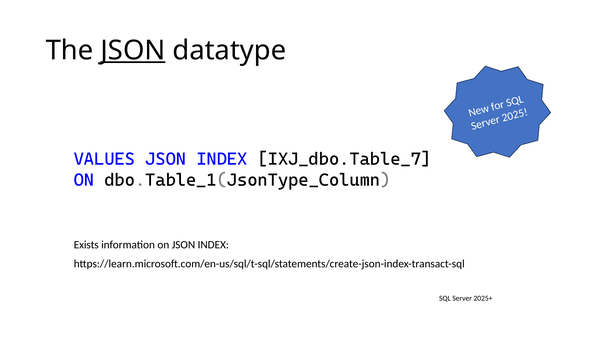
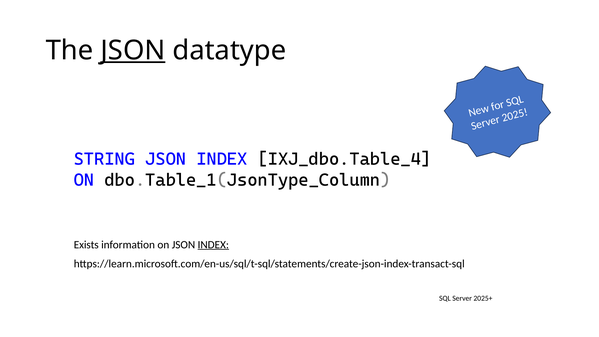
VALUES: VALUES -> STRING (104, 159)
IXJ_dbo.Table_7: IXJ_dbo.Table_7 -> IXJ_dbo.Table_4 (344, 159)
INDEX underline: none -> present (213, 245)
